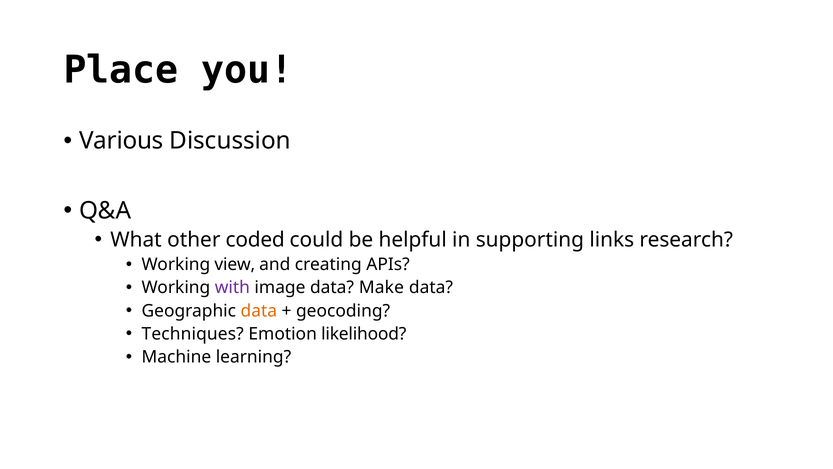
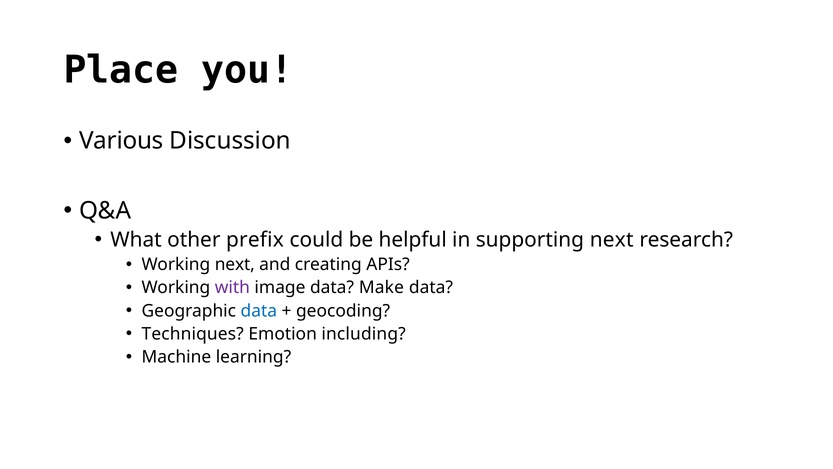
coded: coded -> prefix (255, 239)
supporting links: links -> next (612, 239)
Working view: view -> next (235, 264)
data colour: orange -> blue (259, 311)
likelihood: likelihood -> including (364, 334)
